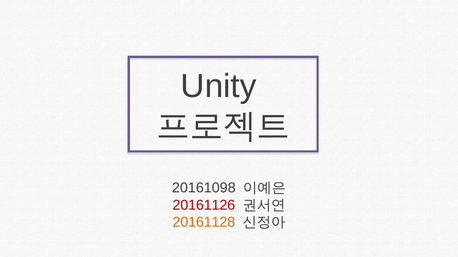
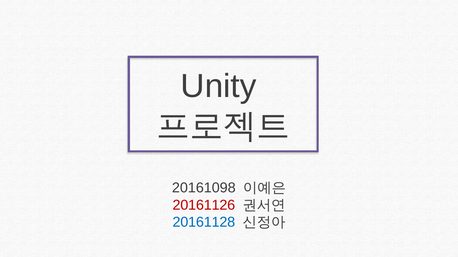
20161128 colour: orange -> blue (204, 223)
